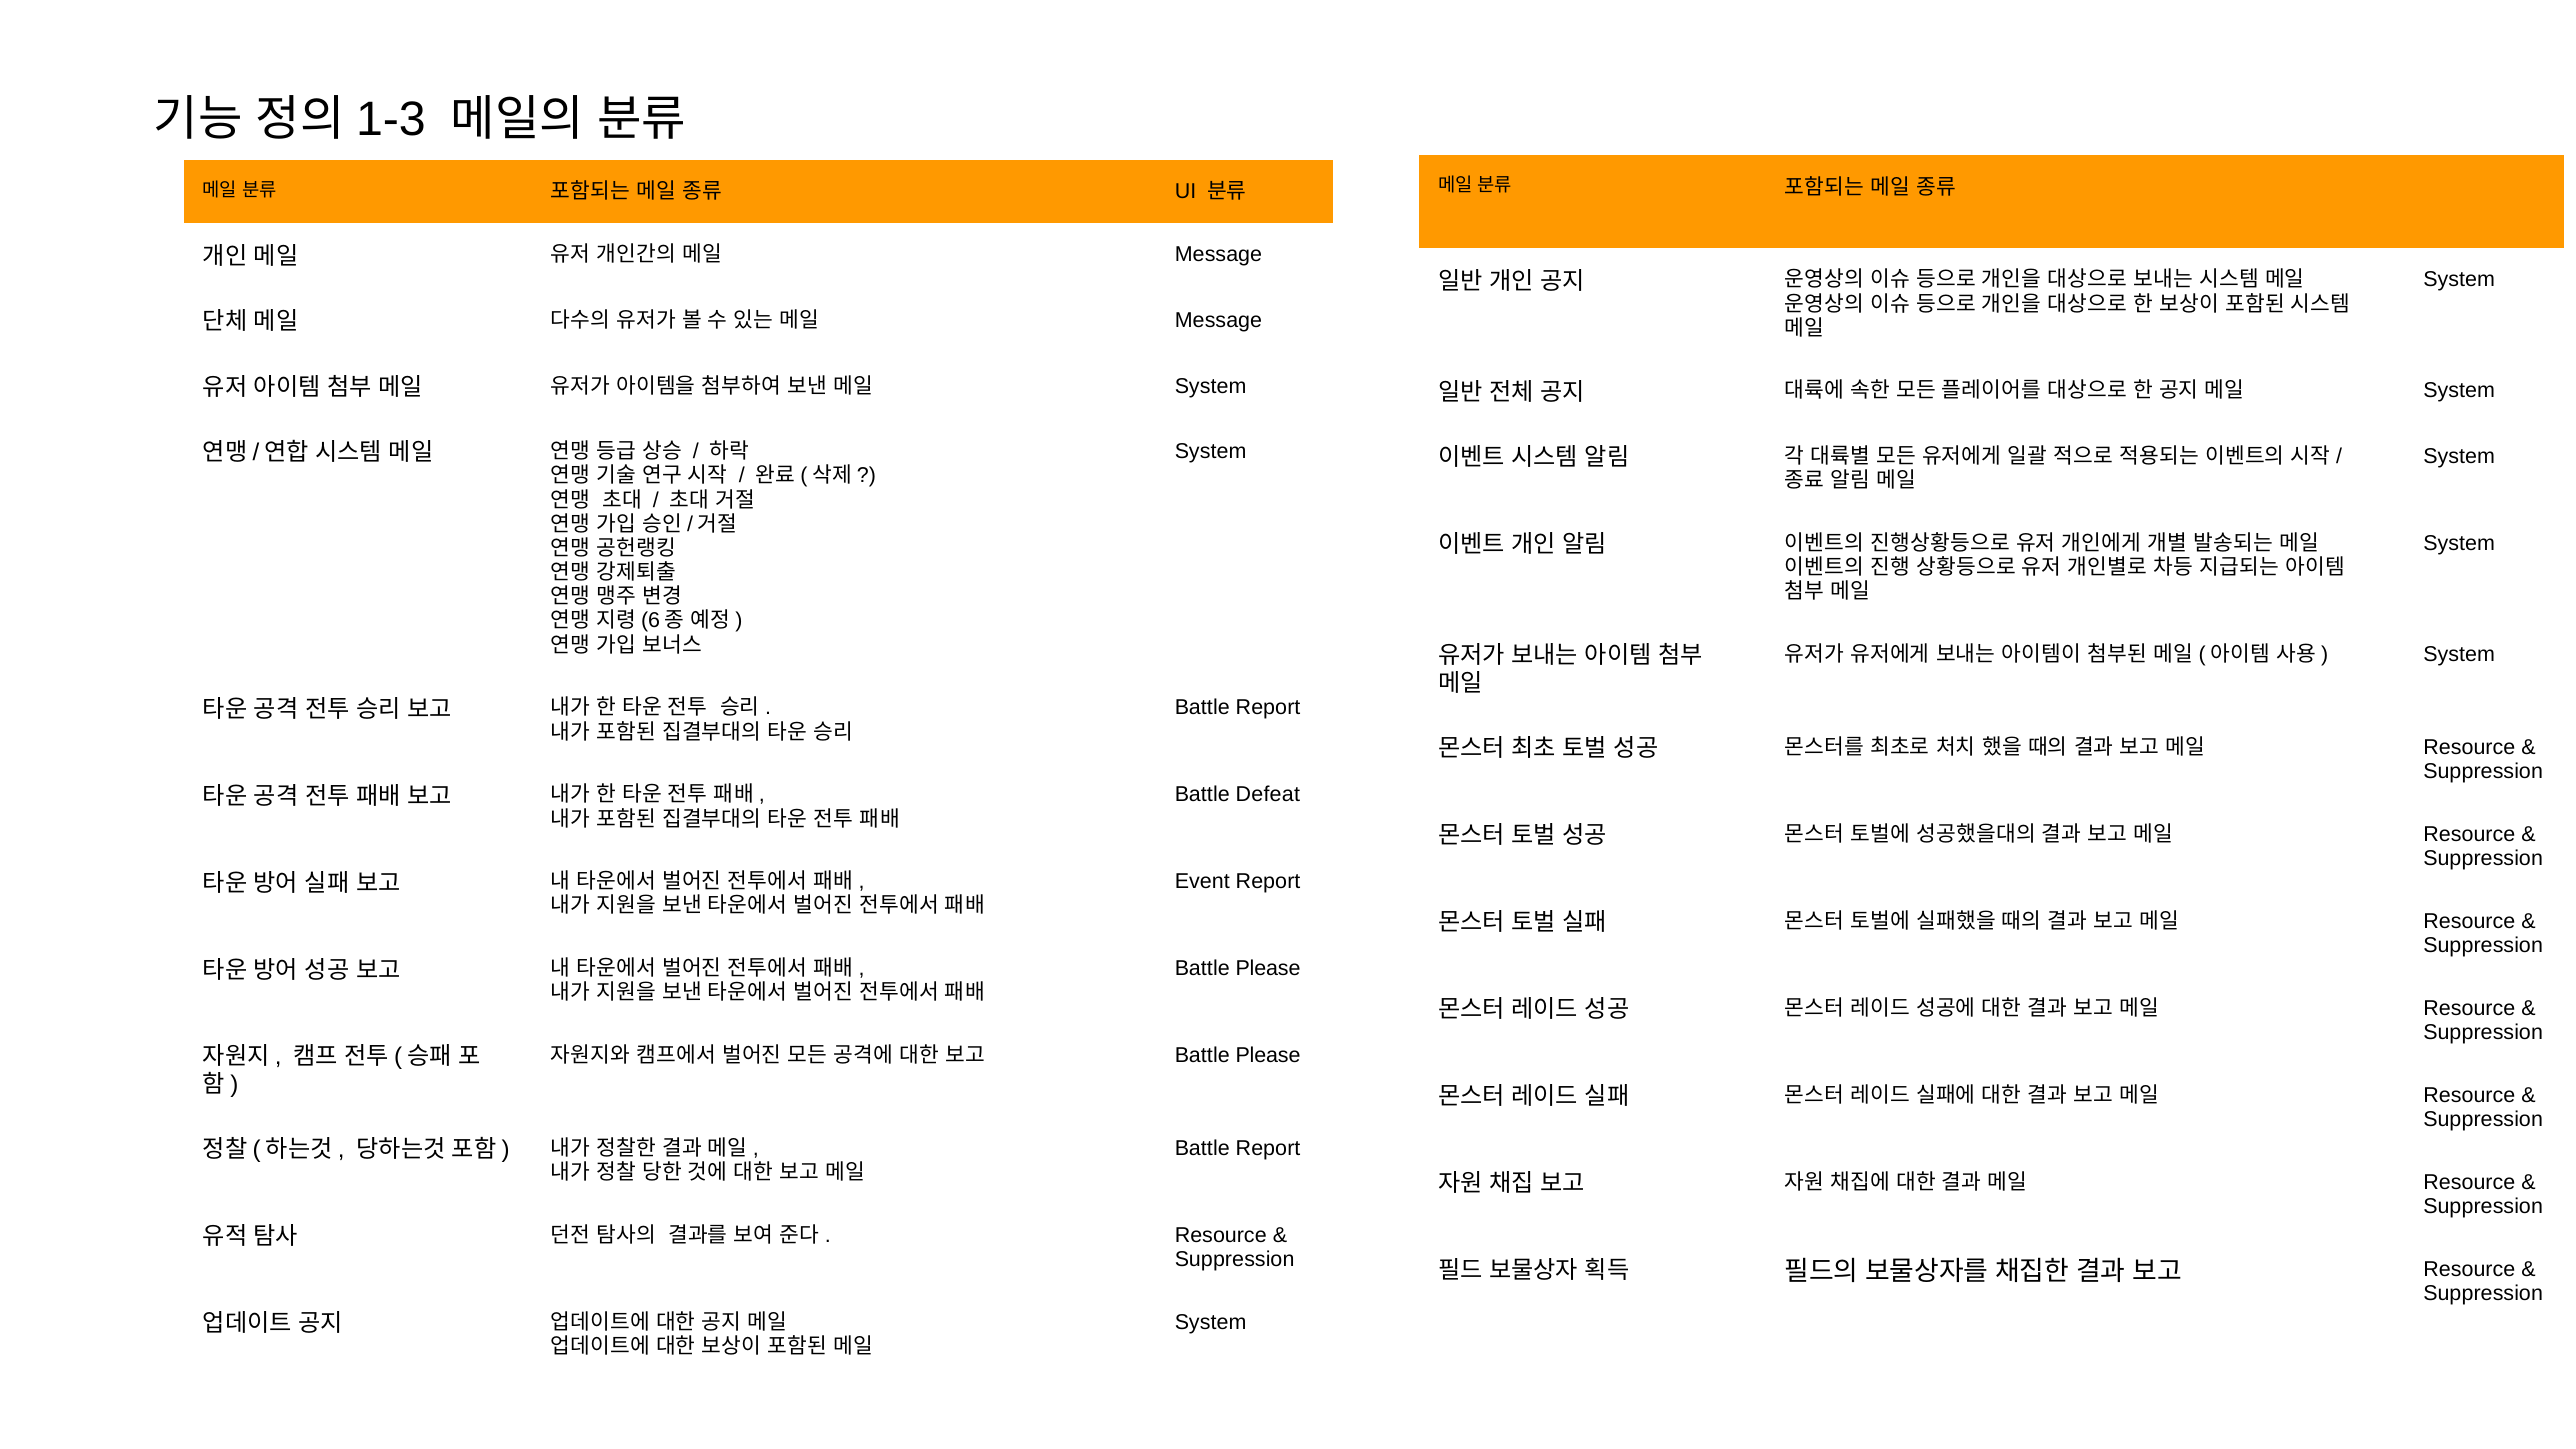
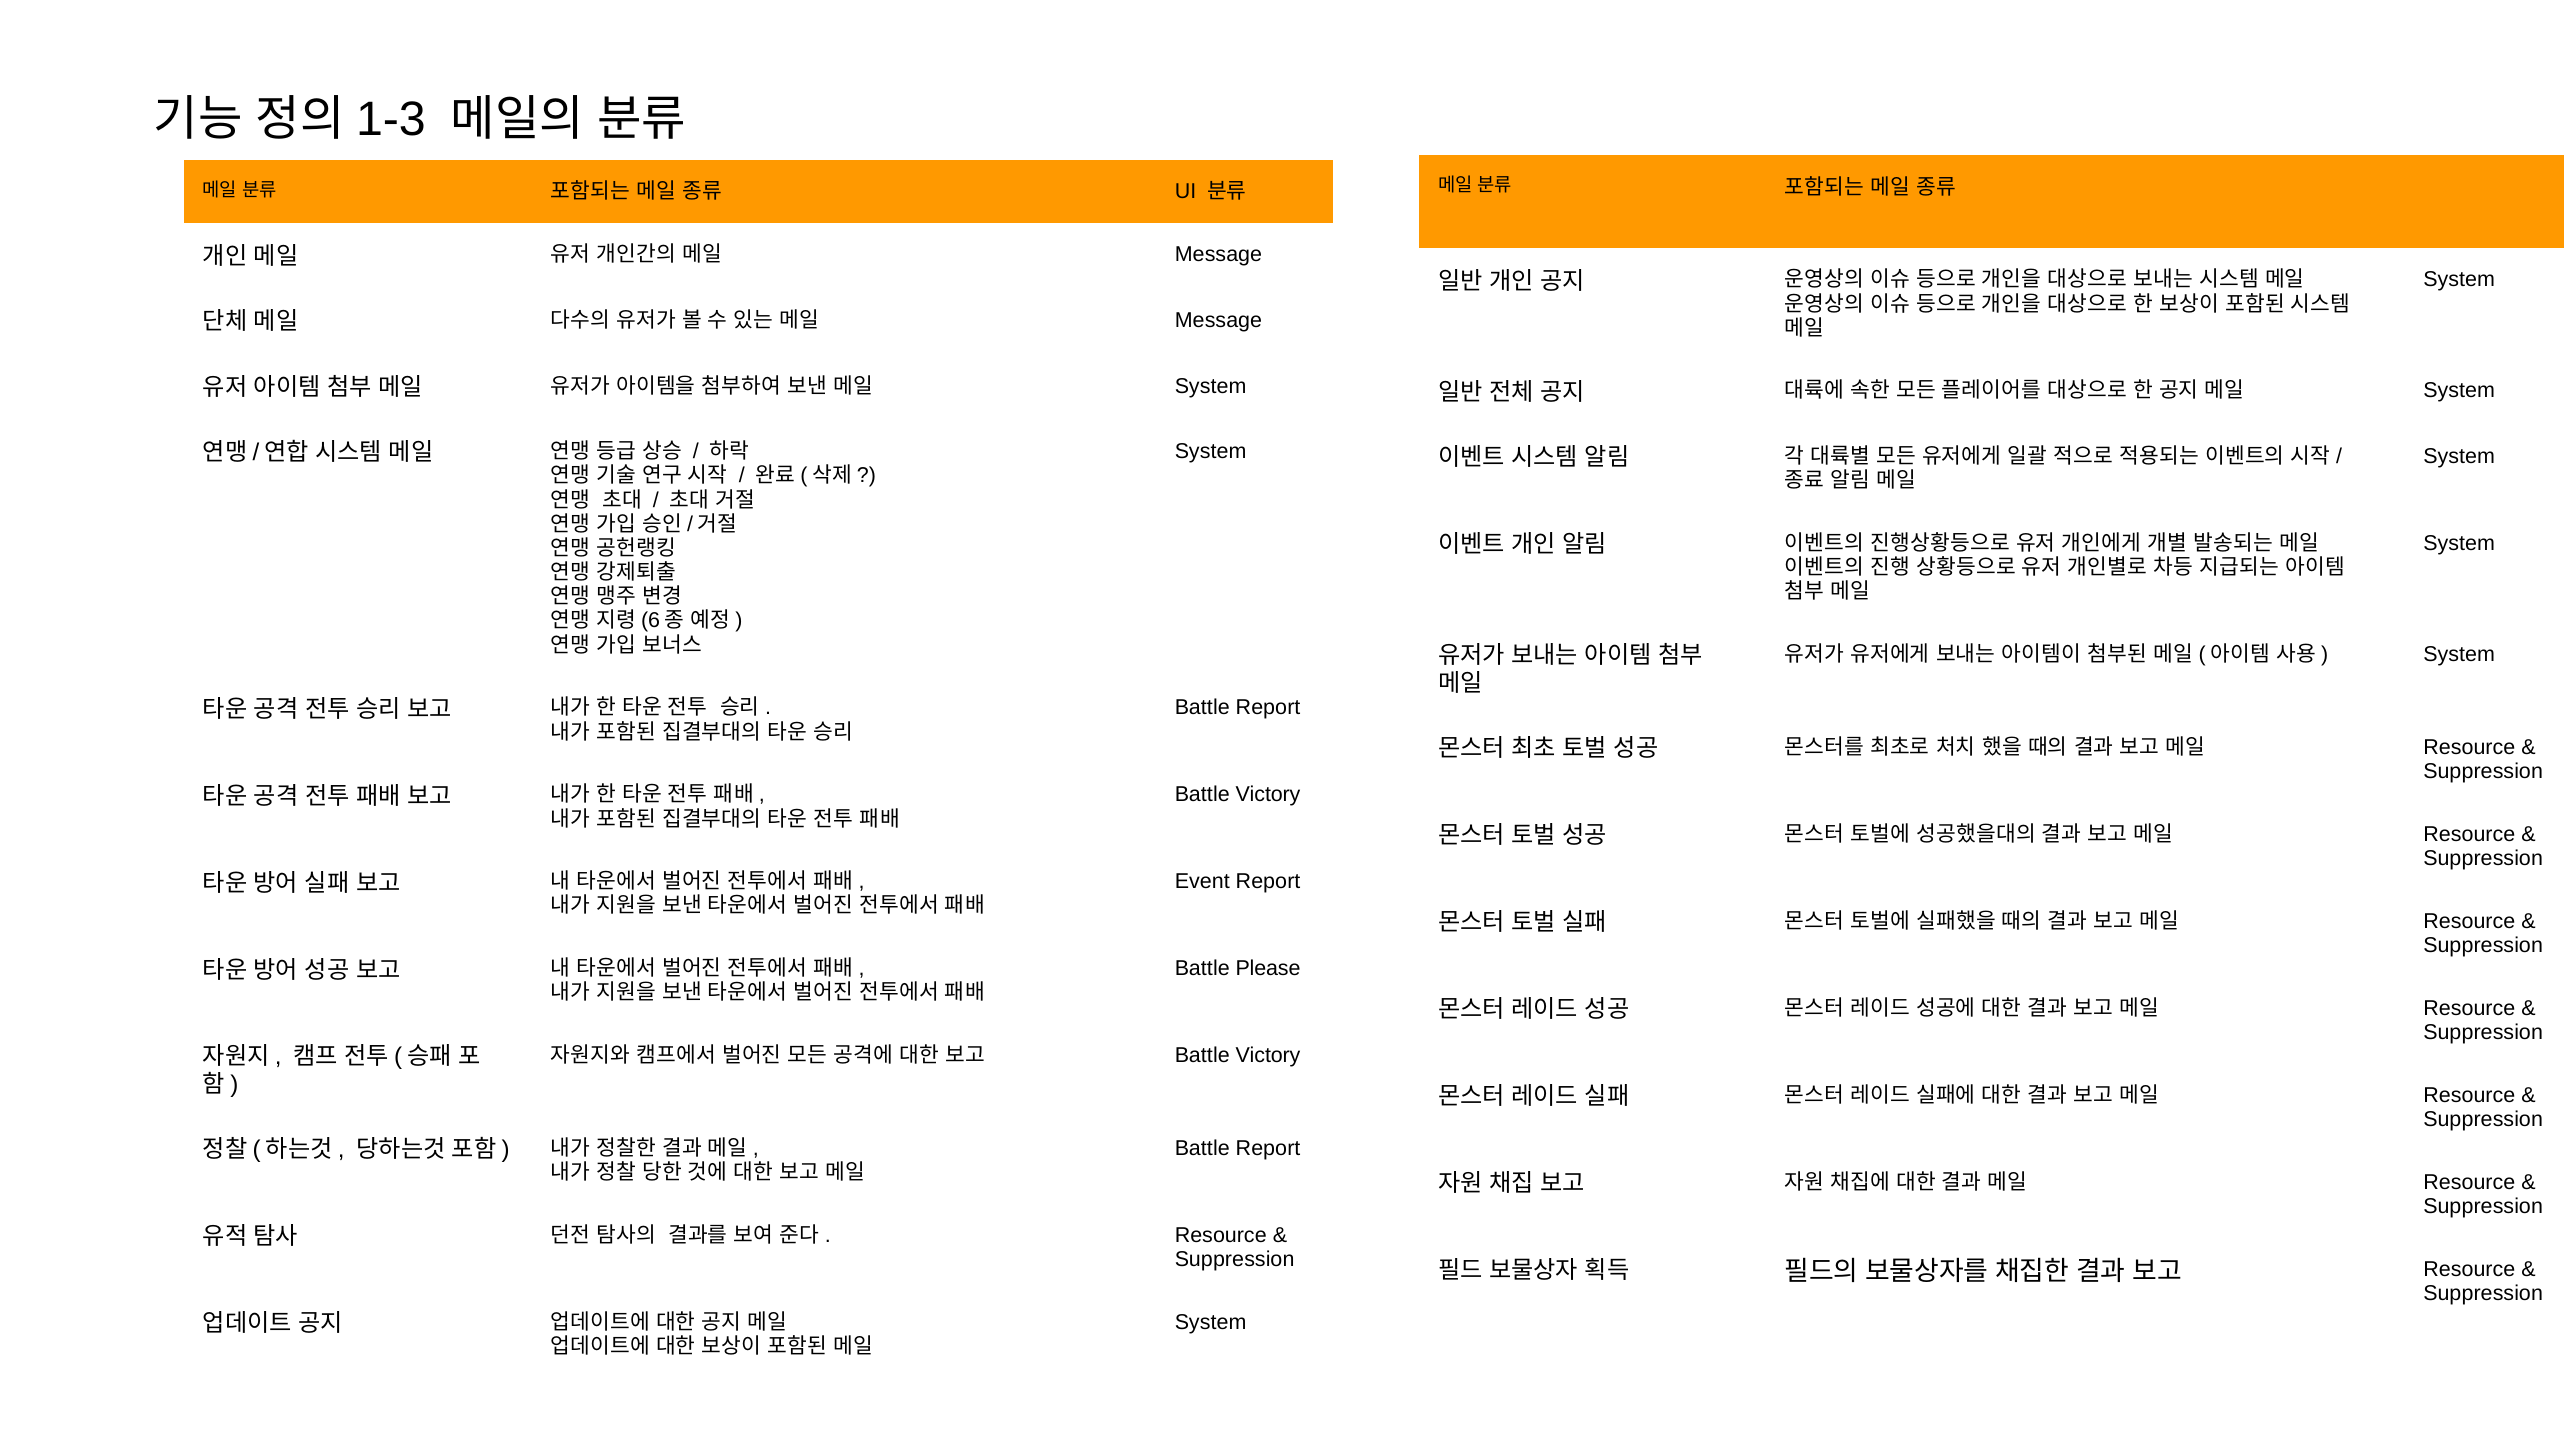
Defeat: Defeat -> Victory (1268, 795)
Please: Please -> Victory (1268, 1056)
